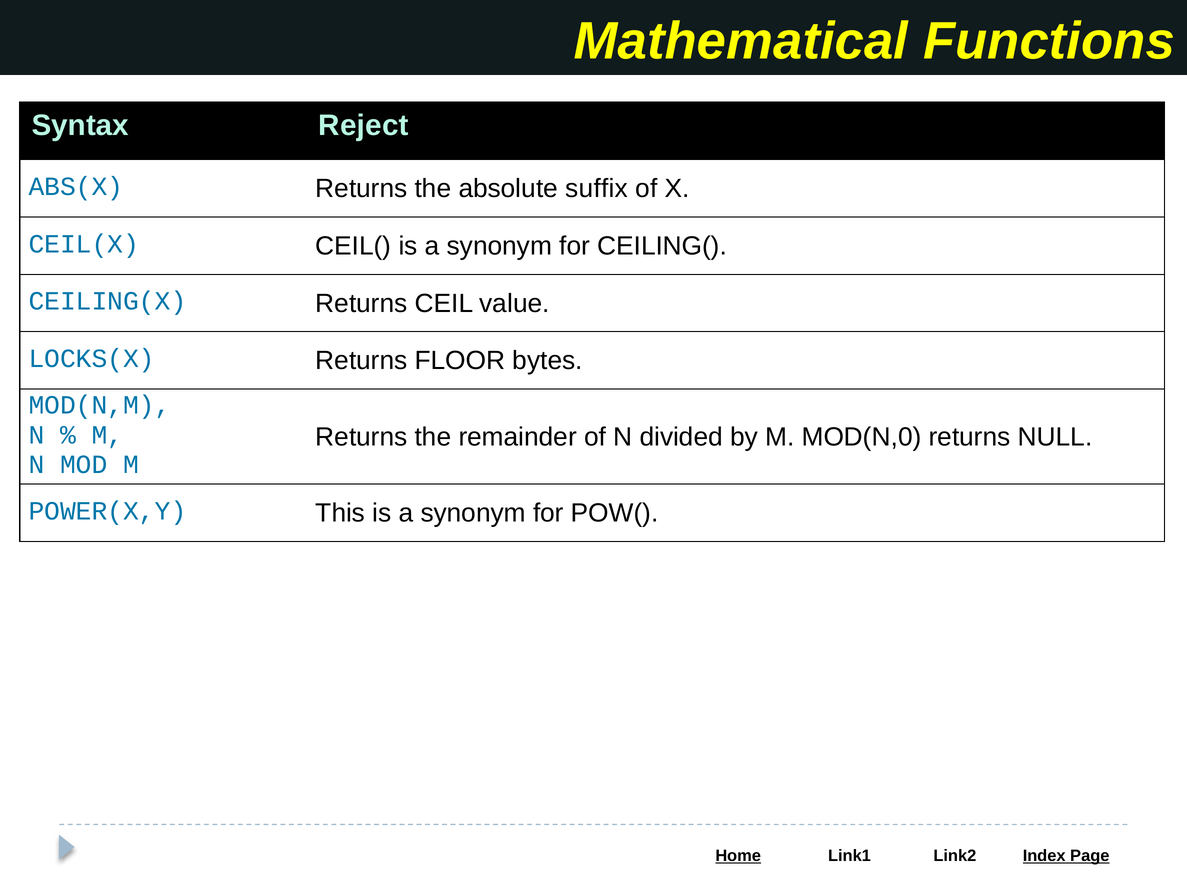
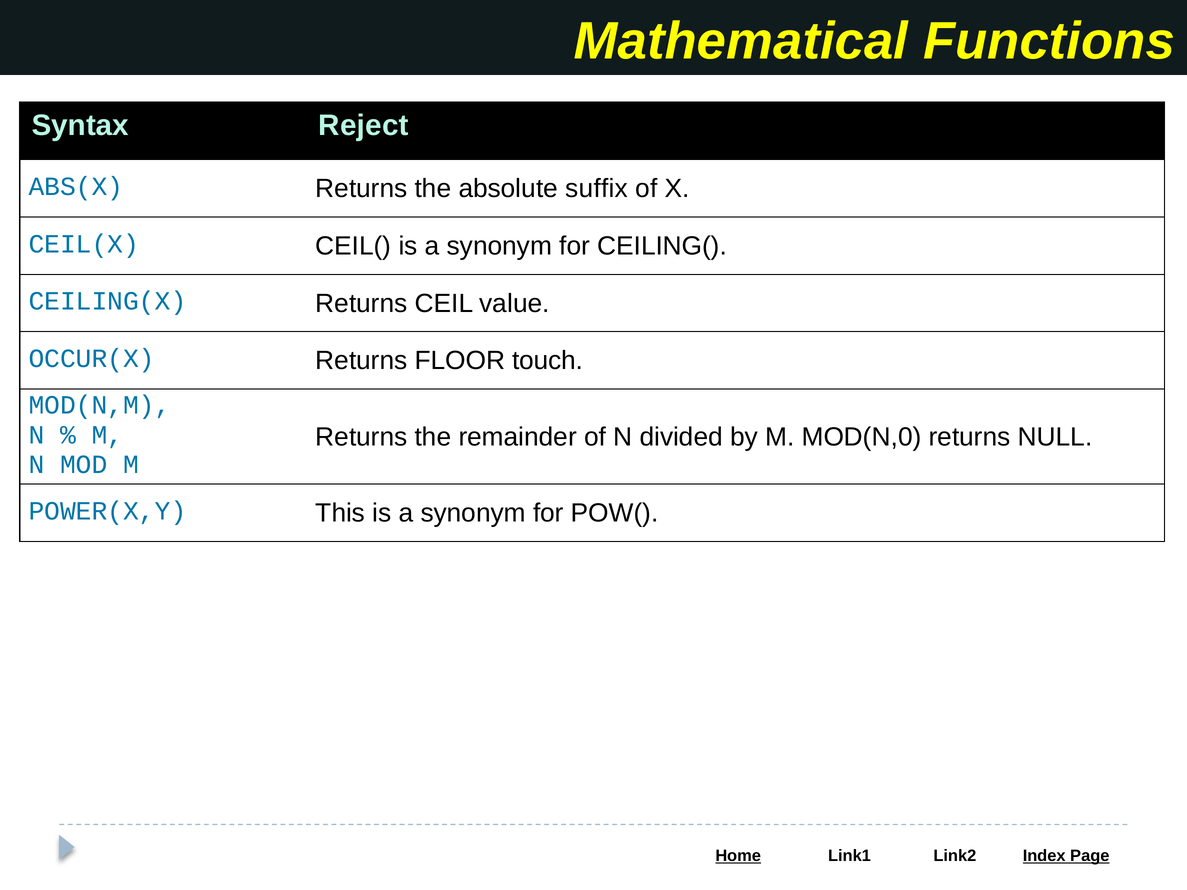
LOCKS(X: LOCKS(X -> OCCUR(X (92, 359)
bytes: bytes -> touch (548, 361)
